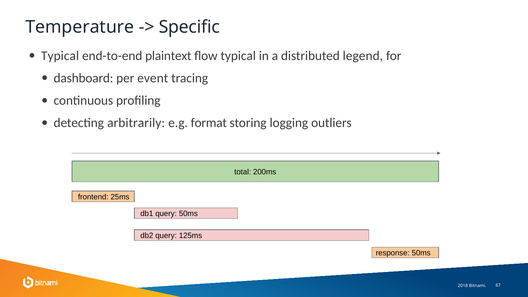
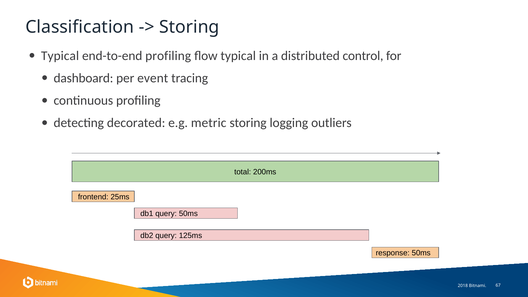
Temperature: Temperature -> Classification (80, 27)
Specific: Specific -> Storing (189, 27)
end-to-end plaintext: plaintext -> profiling (168, 56)
legend: legend -> control (363, 56)
arbitrarily: arbitrarily -> decorated (136, 123)
format: format -> metric (209, 123)
